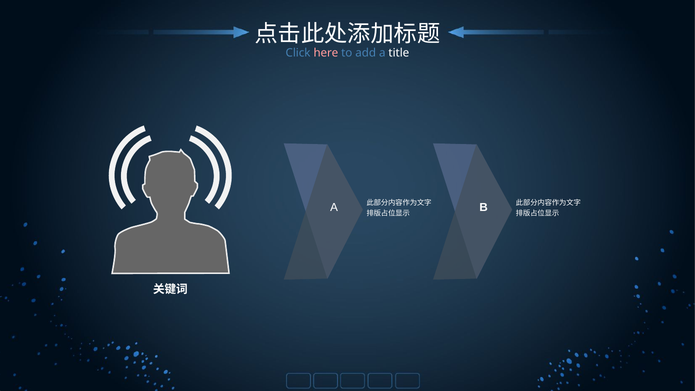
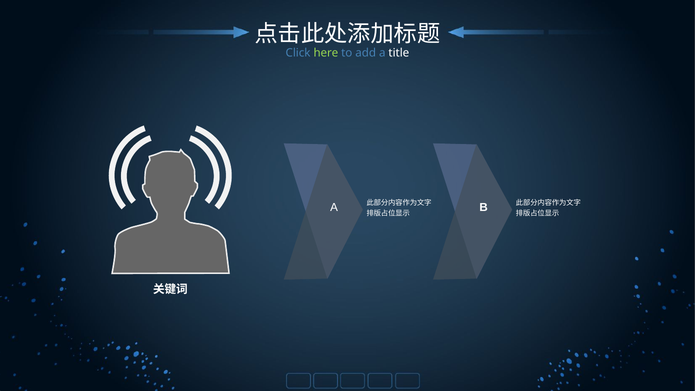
here colour: pink -> light green (326, 53)
